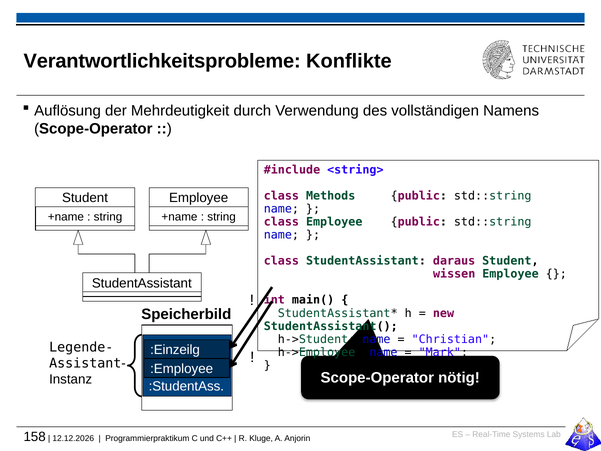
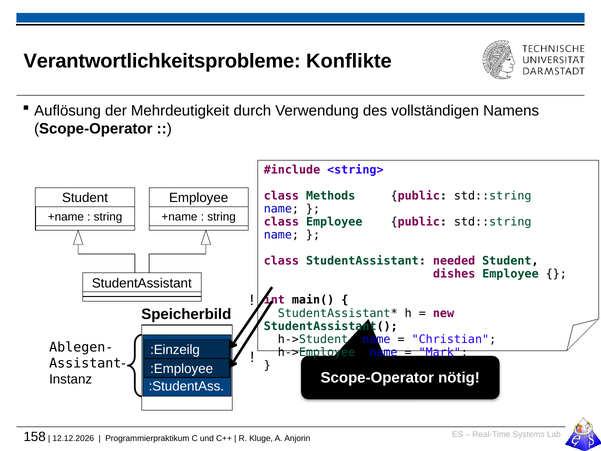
daraus: daraus -> needed (454, 261)
wissen: wissen -> dishes (454, 274)
Legende-: Legende- -> Ablegen- (81, 347)
